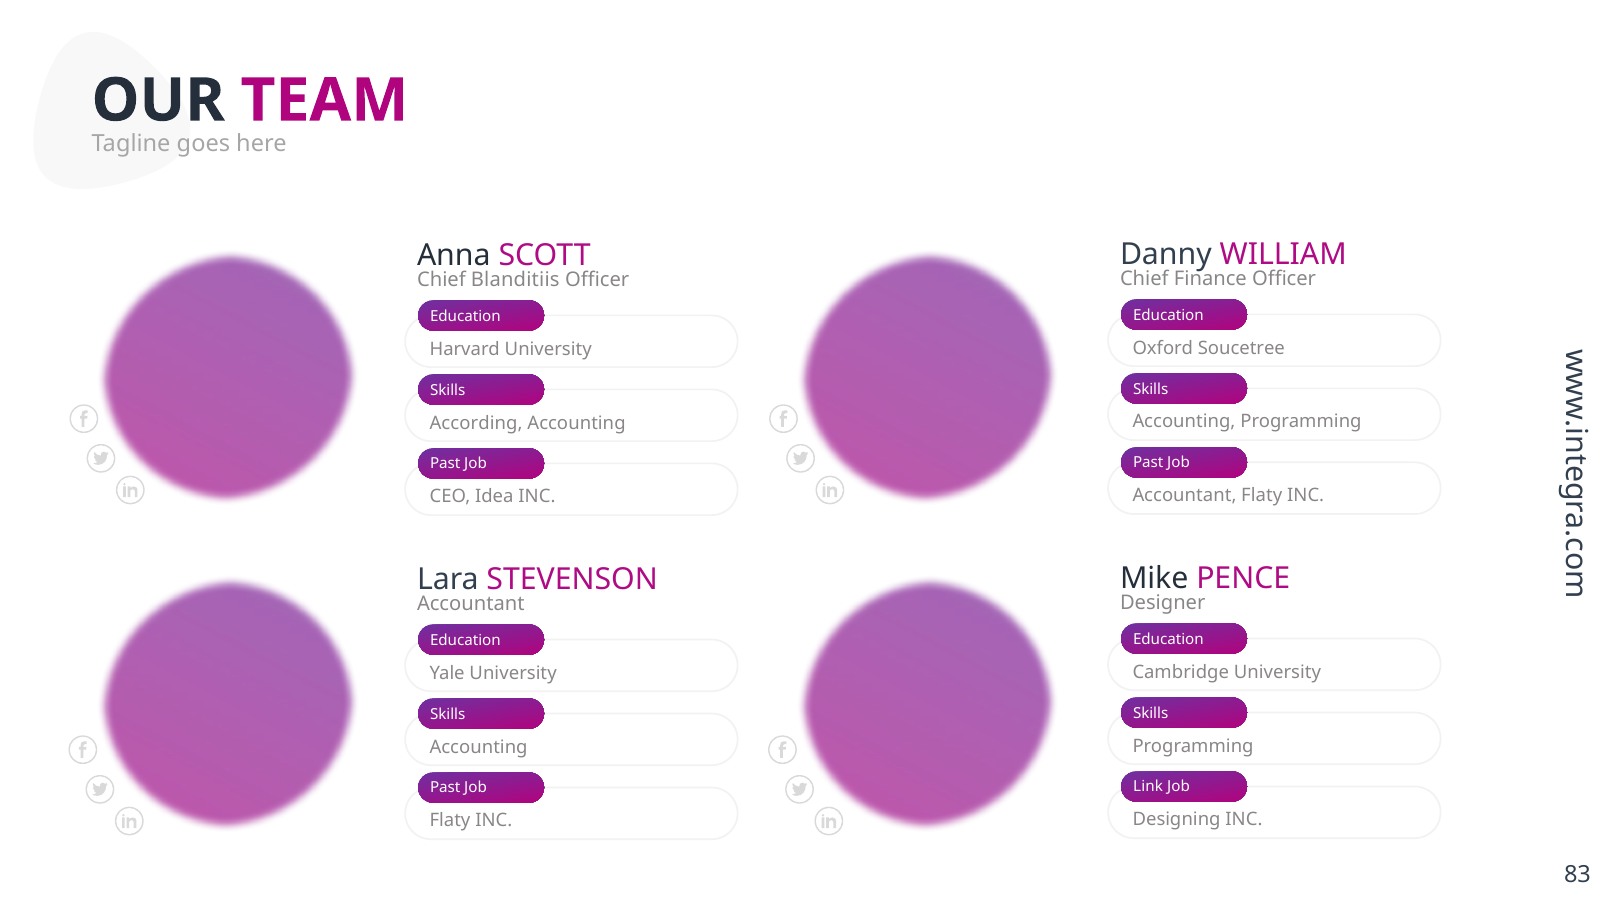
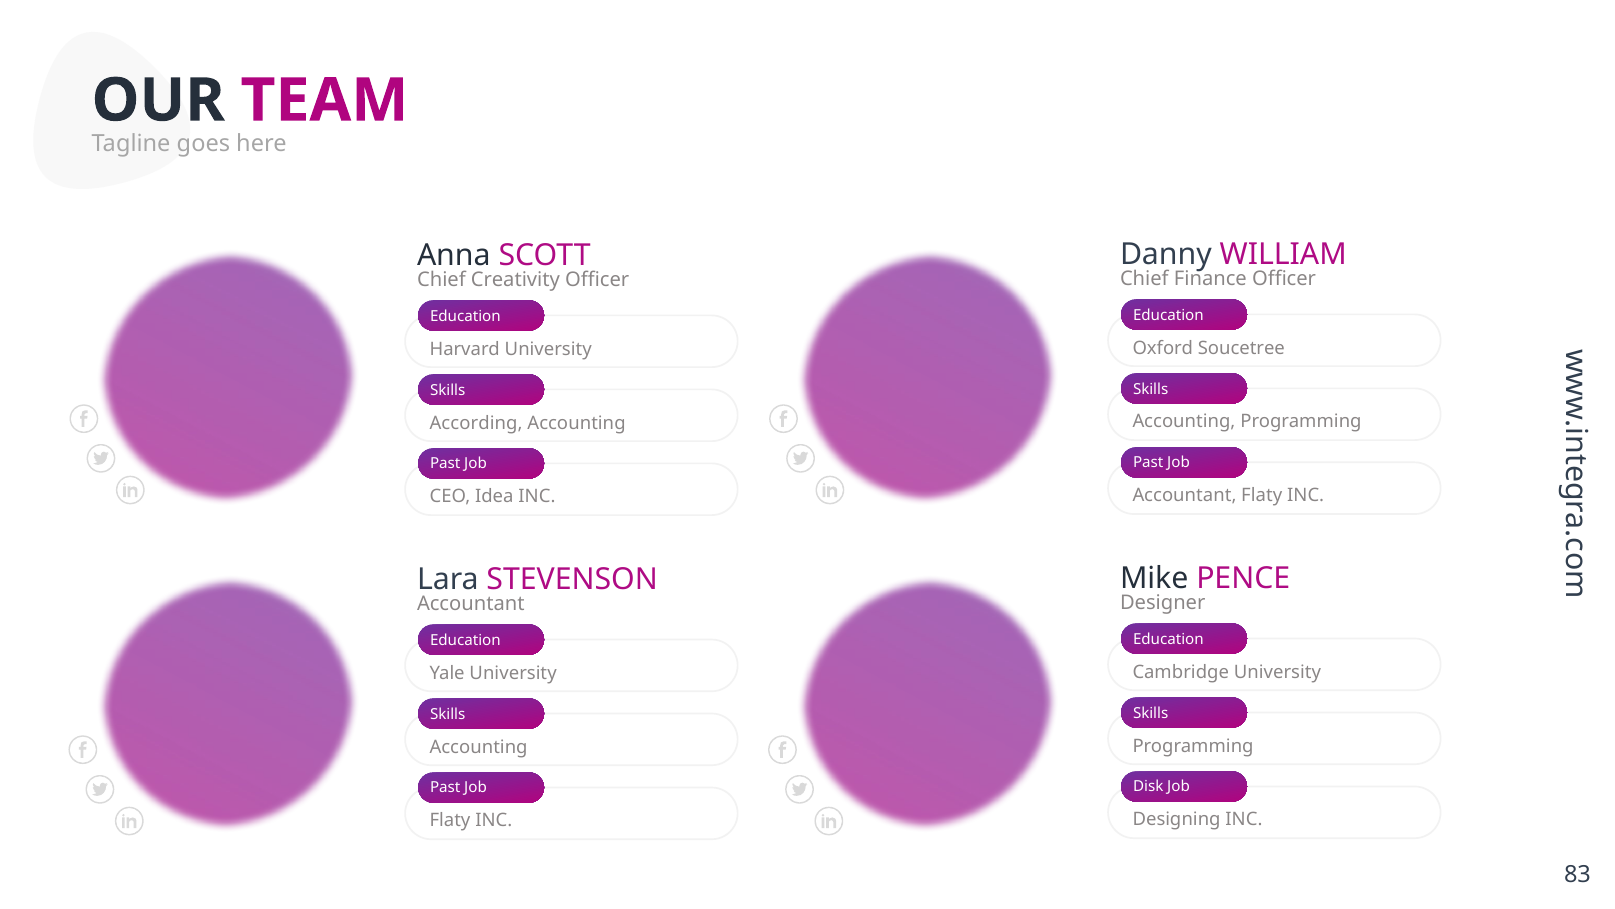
Blanditiis: Blanditiis -> Creativity (515, 279)
Link: Link -> Disk (1148, 786)
